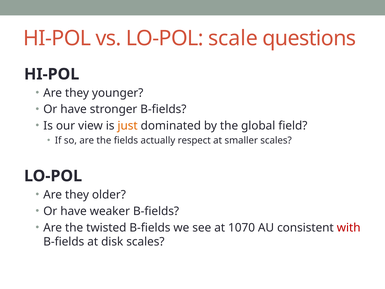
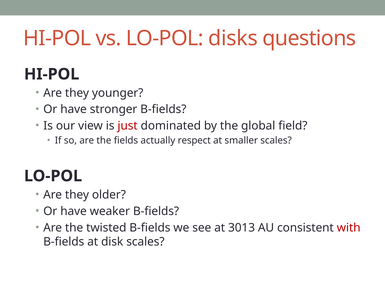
scale: scale -> disks (233, 38)
just colour: orange -> red (128, 126)
1070: 1070 -> 3013 (242, 227)
